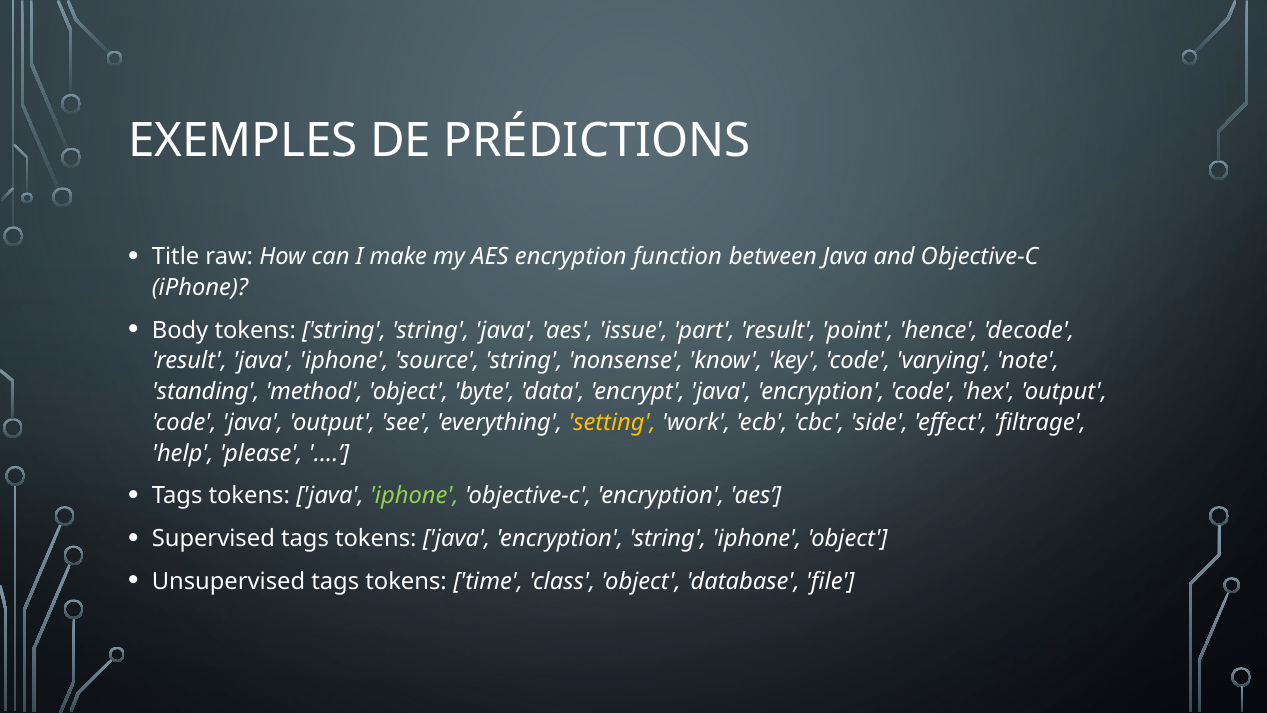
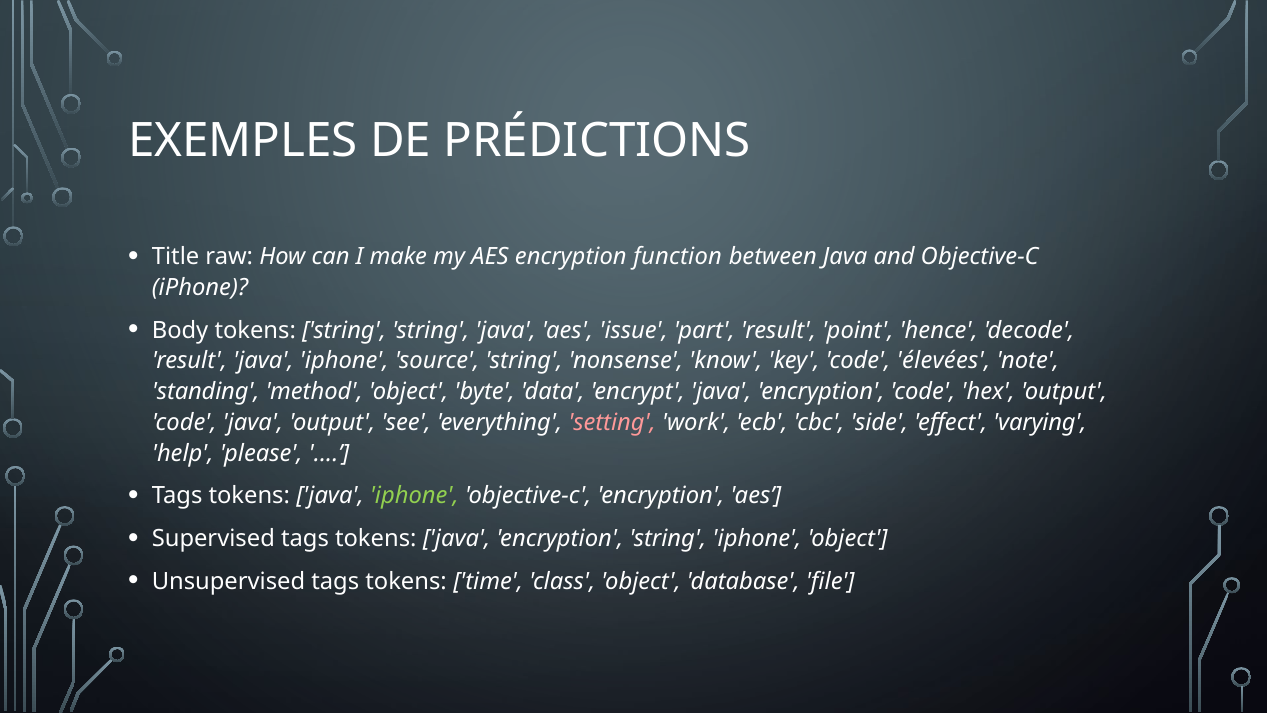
varying: varying -> élevées (943, 361)
setting colour: yellow -> pink (612, 422)
filtrage: filtrage -> varying (1040, 422)
